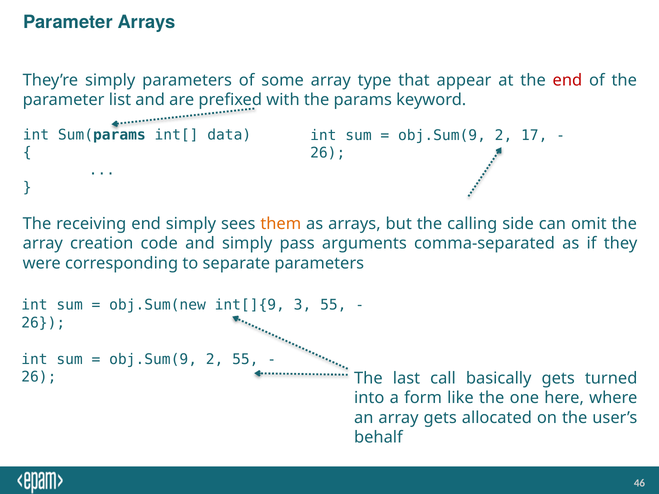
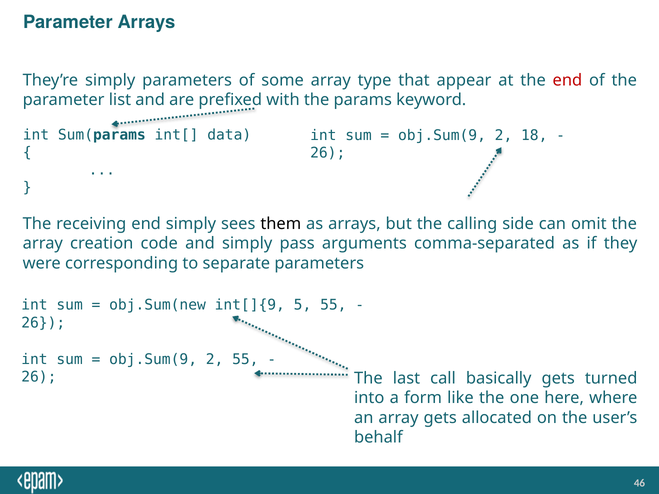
17: 17 -> 18 (534, 135)
them colour: orange -> black (281, 224)
3: 3 -> 5 (303, 305)
